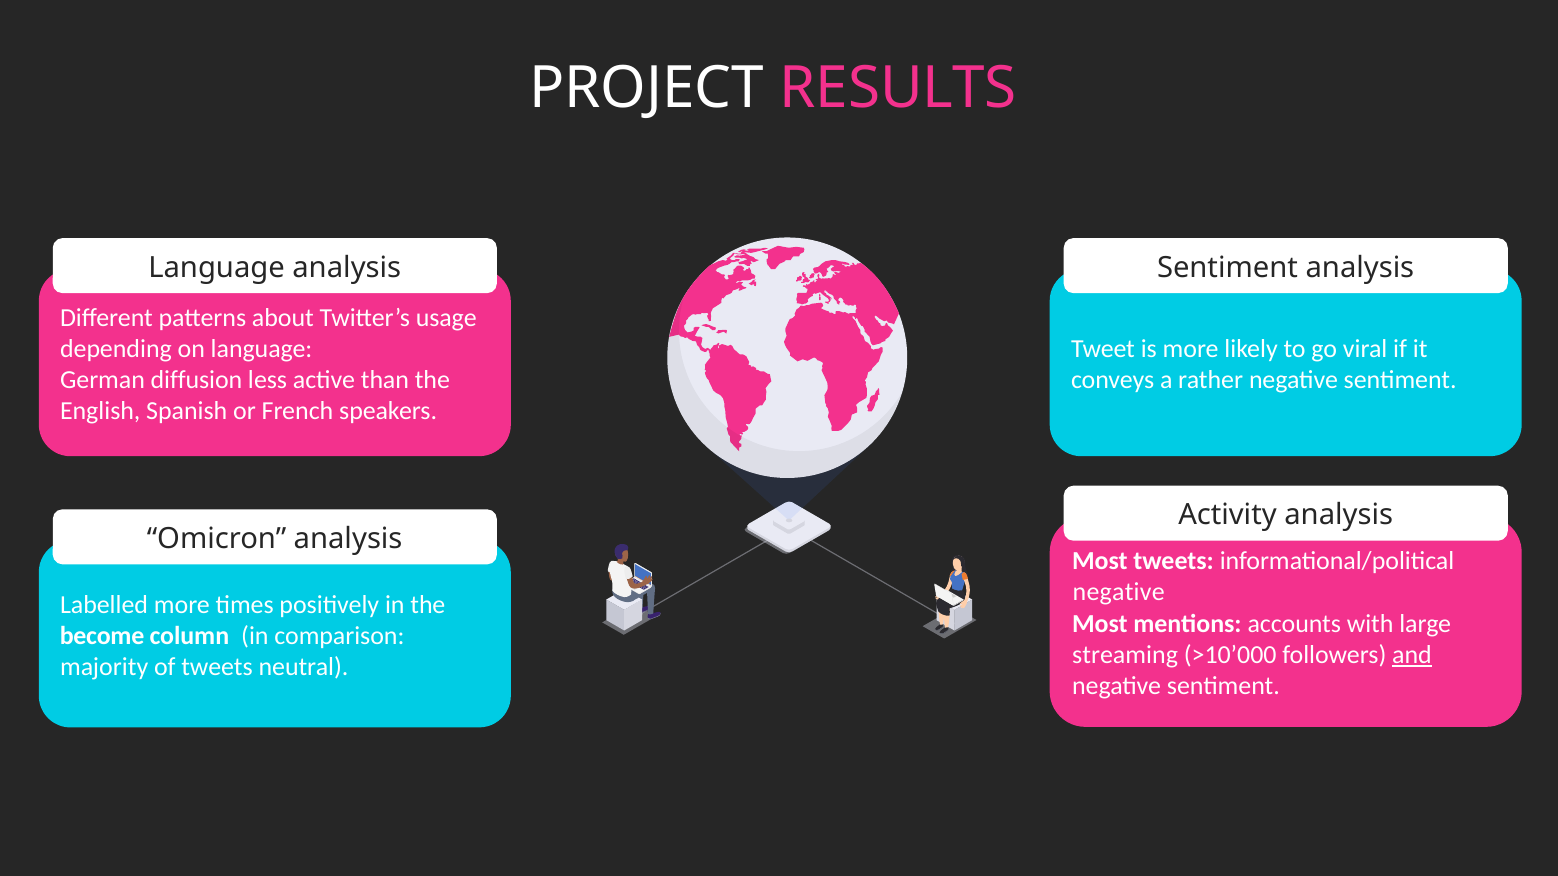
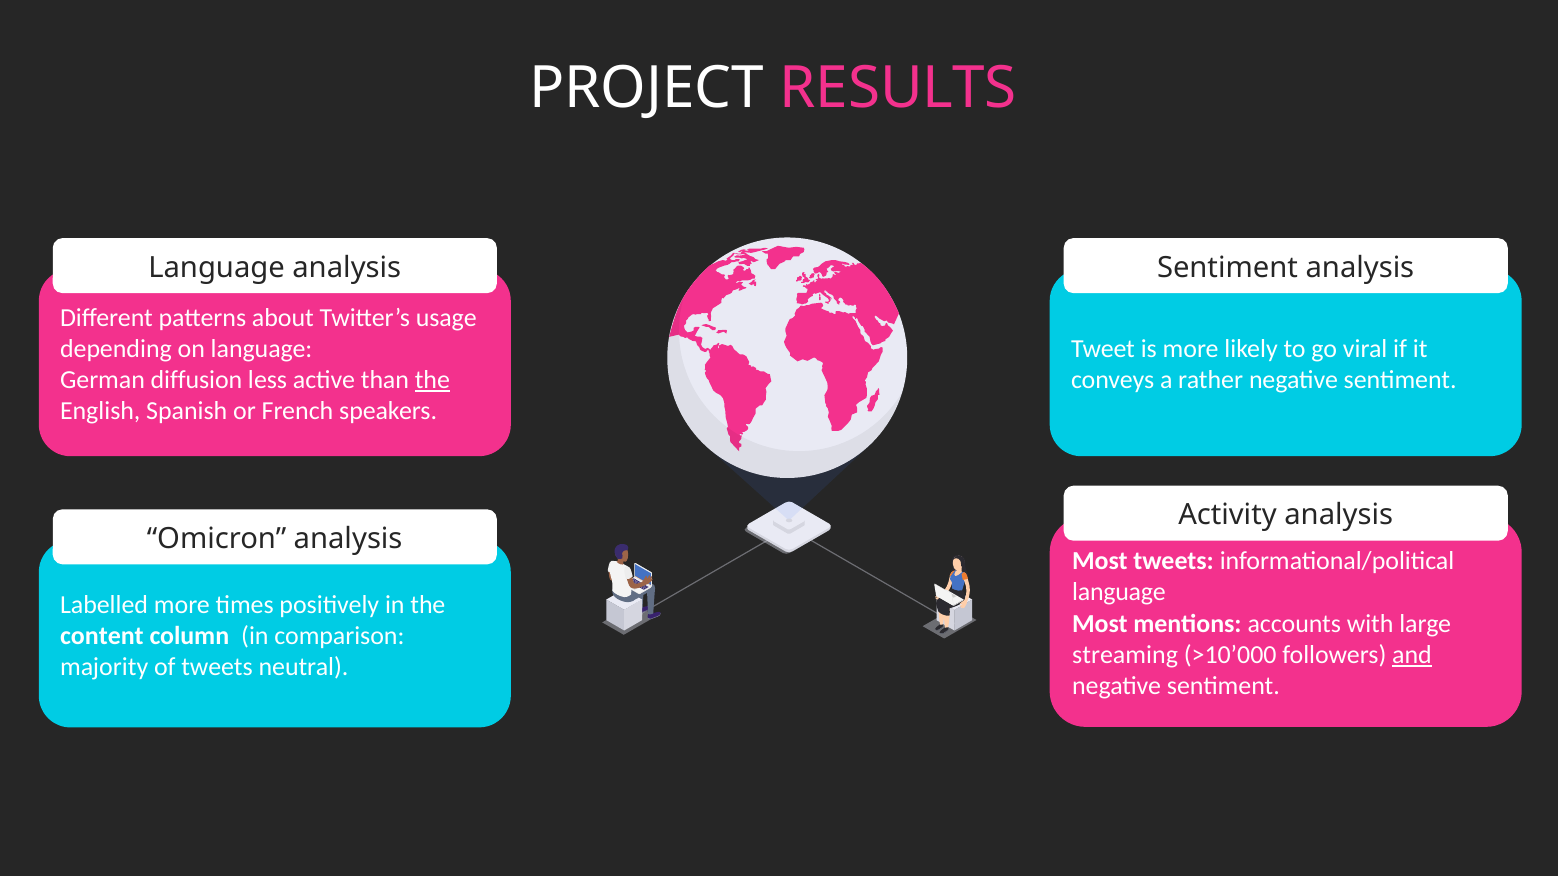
the underline: none -> present (432, 380)
negative: negative -> language (1119, 593)
become: become -> content (102, 636)
